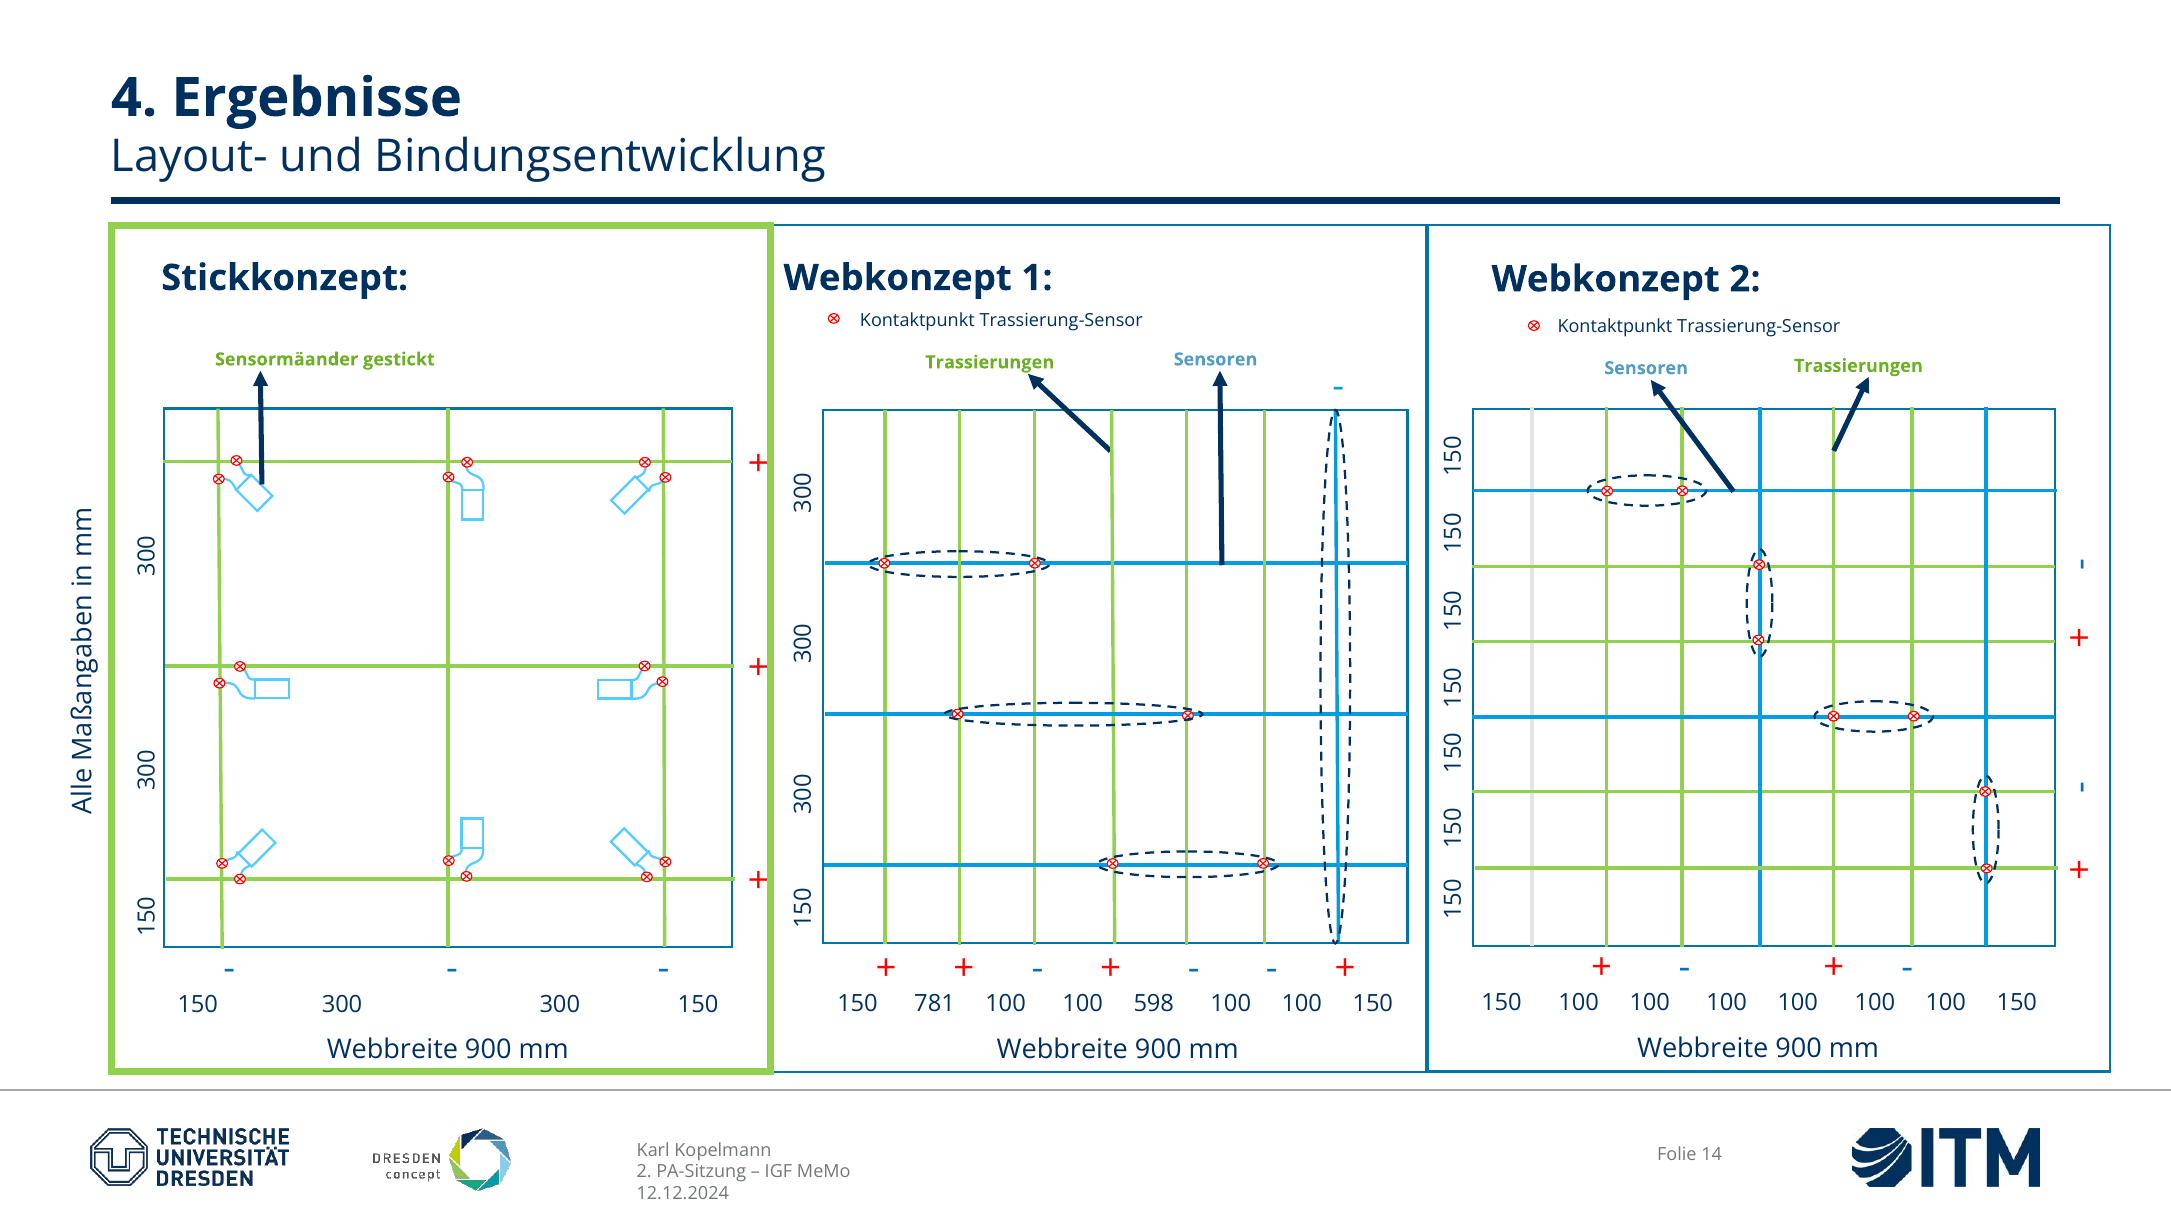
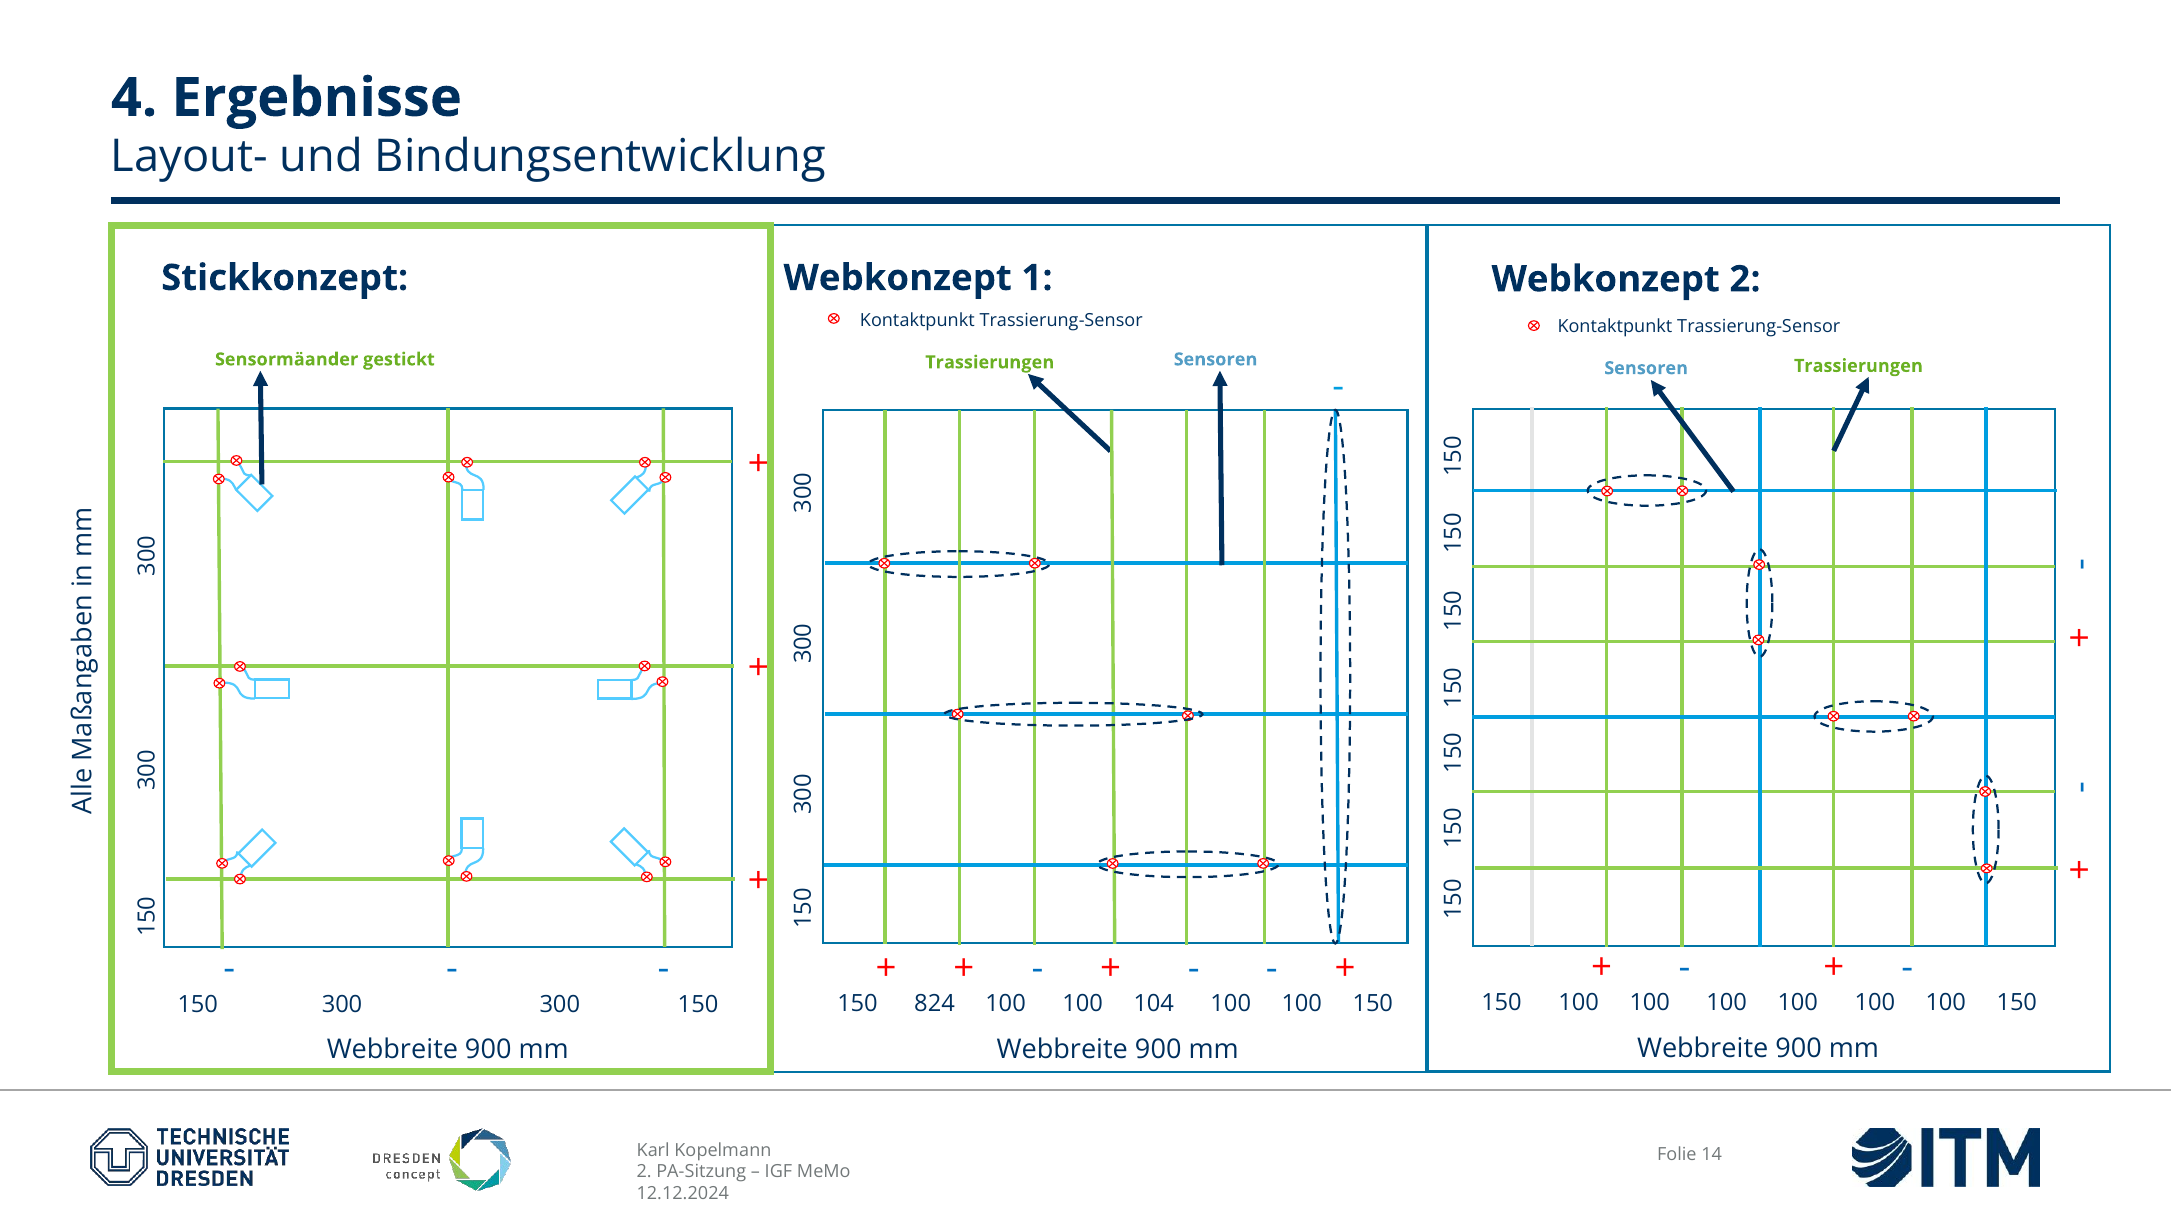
781: 781 -> 824 (935, 1004)
598: 598 -> 104 (1154, 1004)
